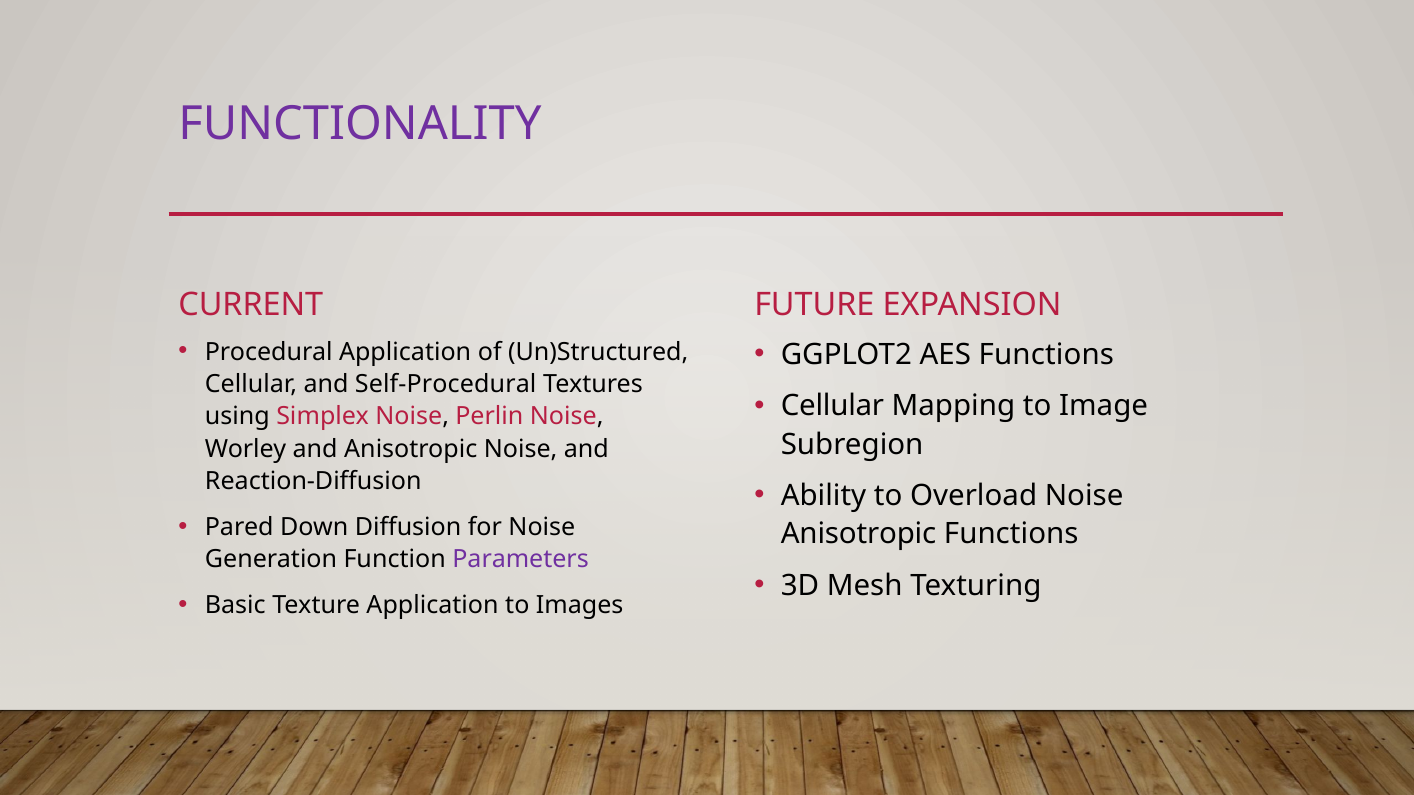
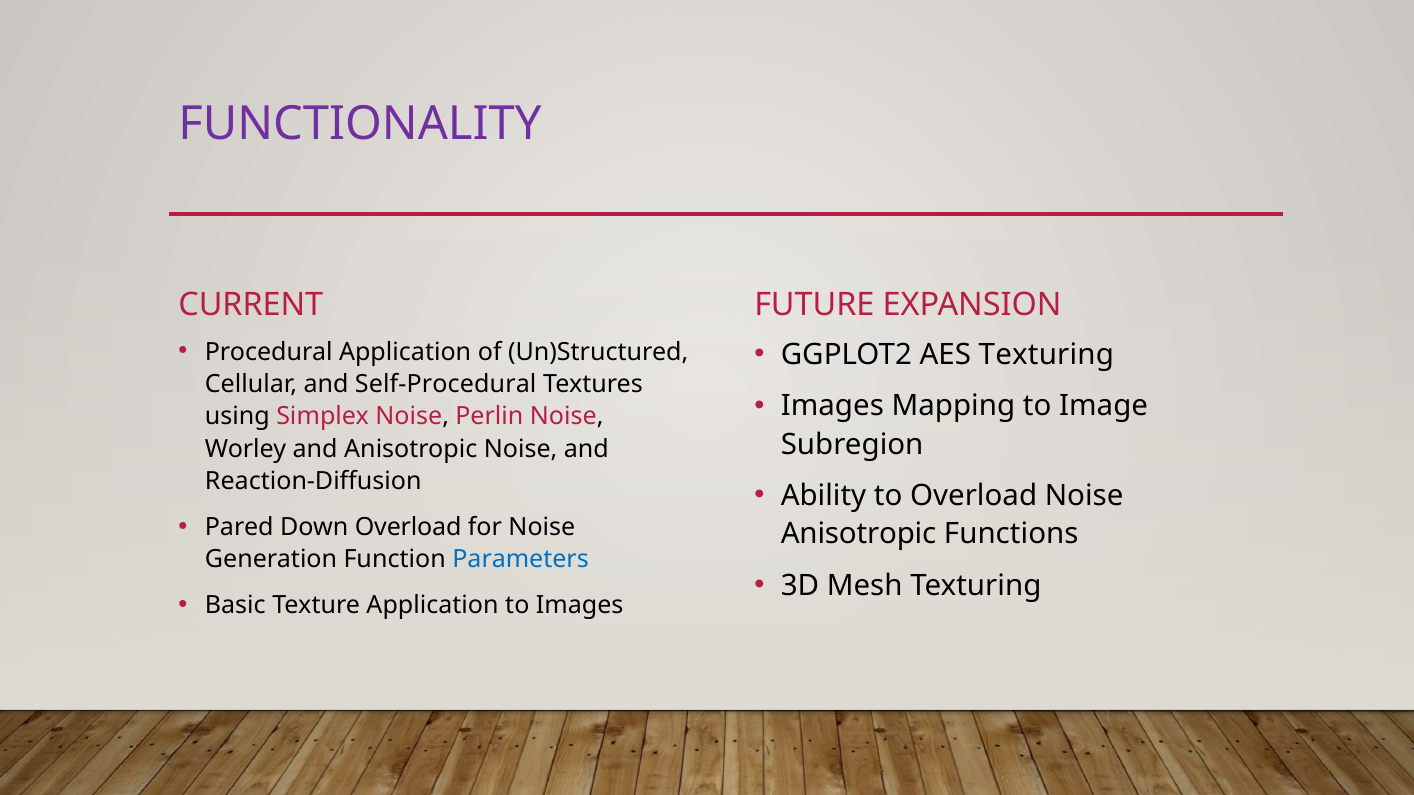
AES Functions: Functions -> Texturing (1046, 355)
Cellular: Cellular -> Images (832, 406)
Down Diffusion: Diffusion -> Overload (408, 527)
Parameters colour: purple -> blue (521, 560)
